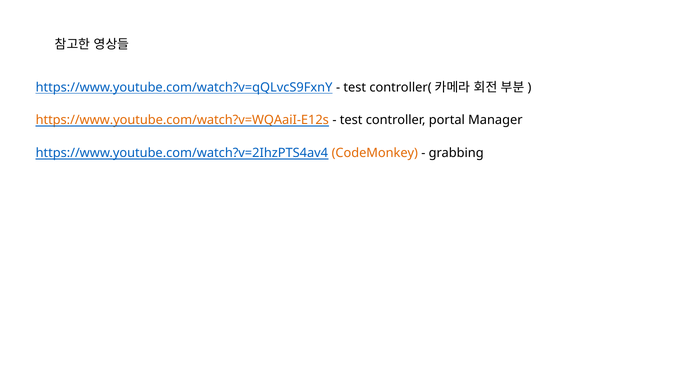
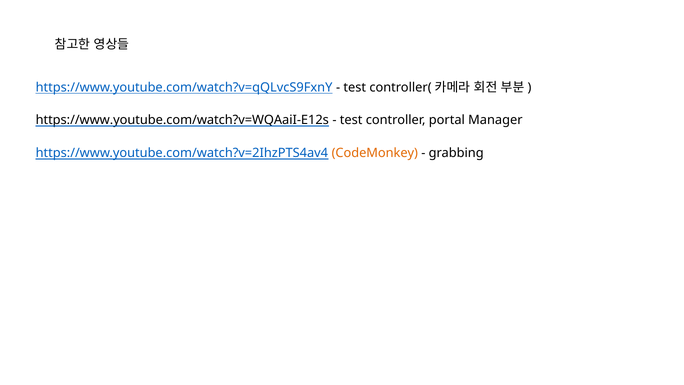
https://www.youtube.com/watch?v=WQAaiI-E12s colour: orange -> black (182, 120)
